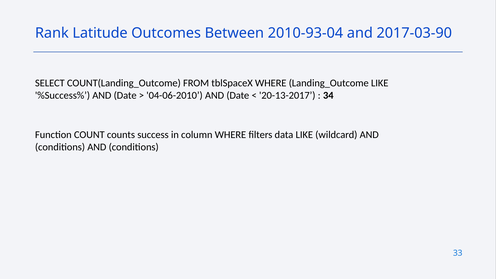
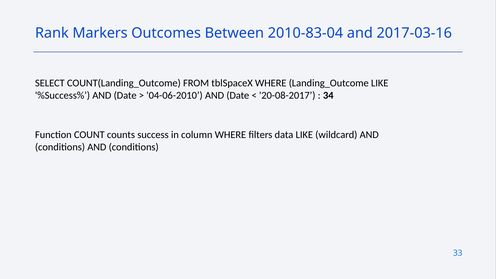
Latitude: Latitude -> Markers (100, 33)
2010-93-04: 2010-93-04 -> 2010-83-04 (305, 33)
2017-03-90: 2017-03-90 -> 2017-03-16 (414, 33)
20-13-2017: 20-13-2017 -> 20-08-2017 (287, 95)
